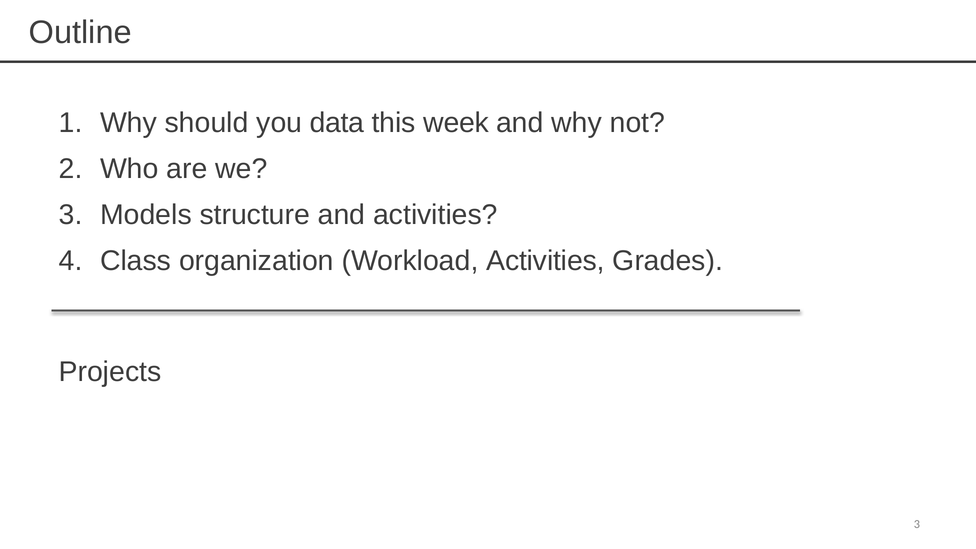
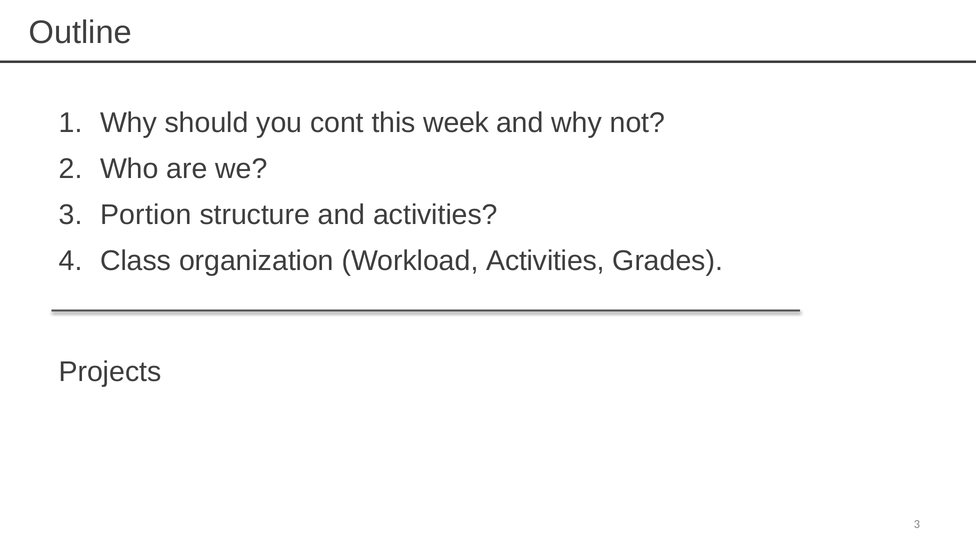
data: data -> cont (337, 123)
Models: Models -> Portion (146, 215)
